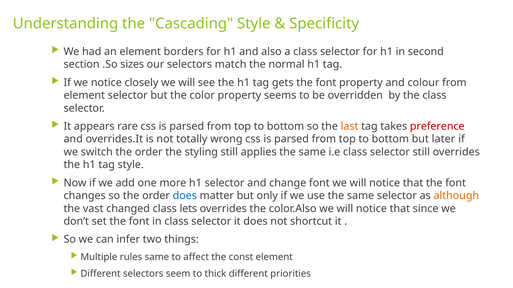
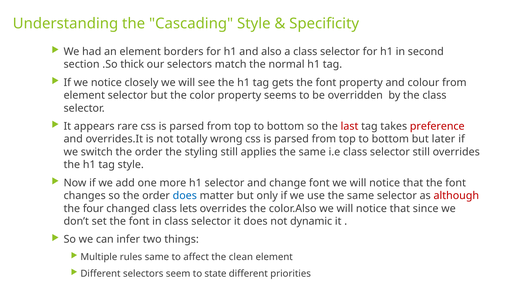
sizes: sizes -> thick (132, 65)
last colour: orange -> red (350, 127)
although colour: orange -> red (456, 196)
vast: vast -> four (93, 209)
shortcut: shortcut -> dynamic (311, 222)
const: const -> clean (241, 257)
thick: thick -> state (215, 274)
